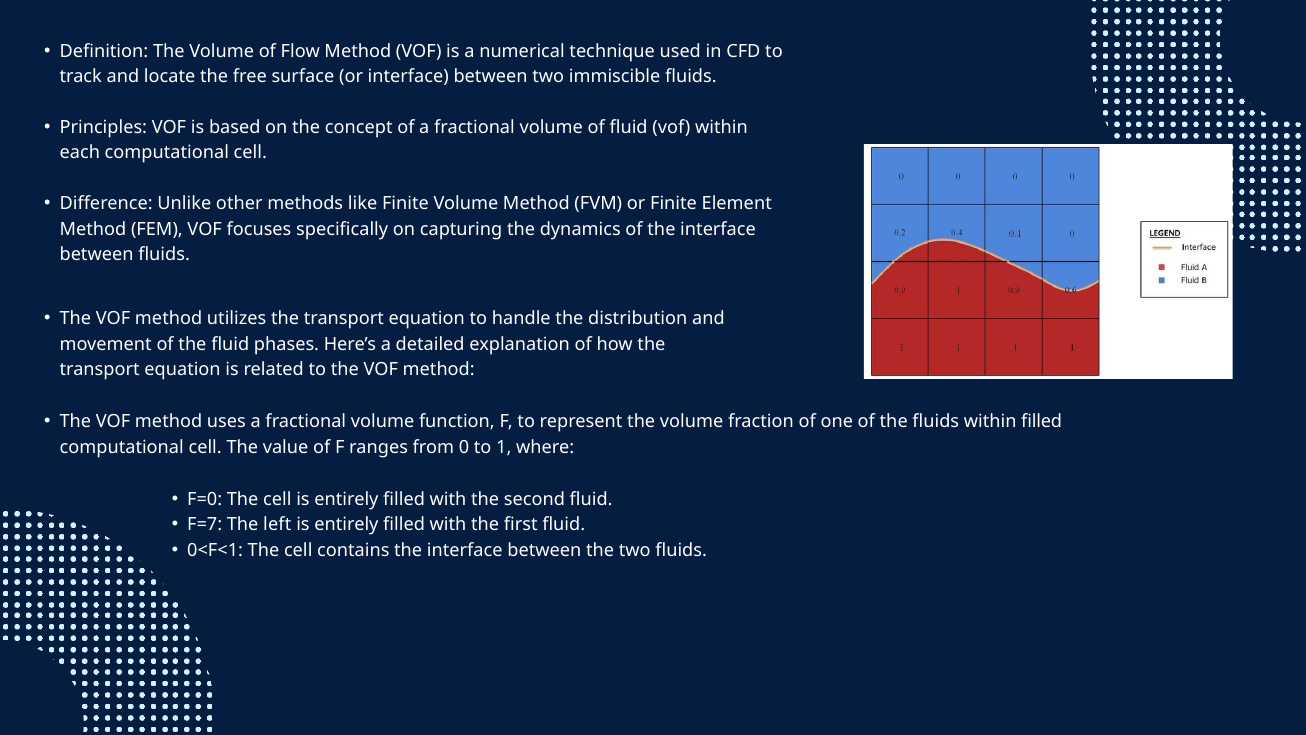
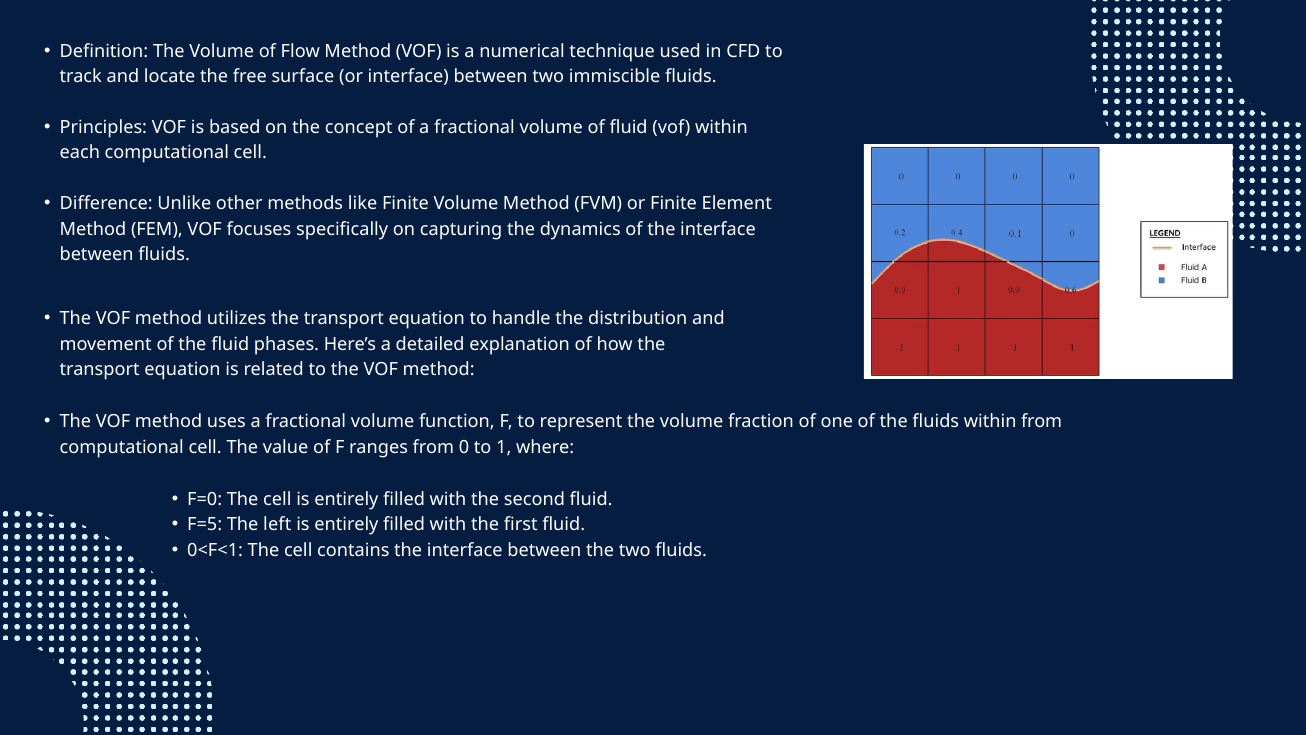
within filled: filled -> from (1042, 421)
F=7: F=7 -> F=5 (205, 525)
